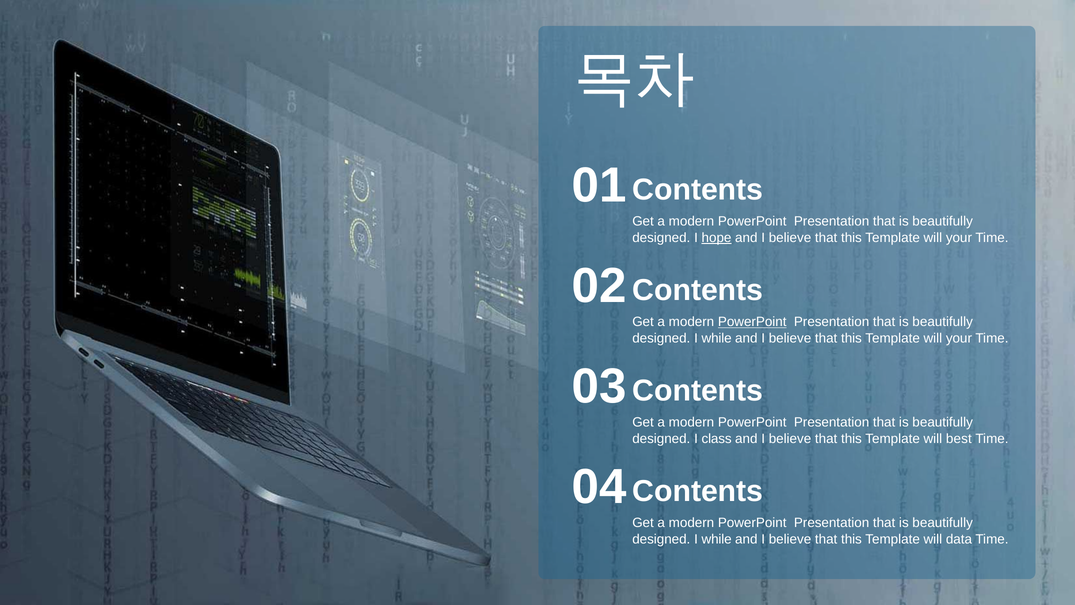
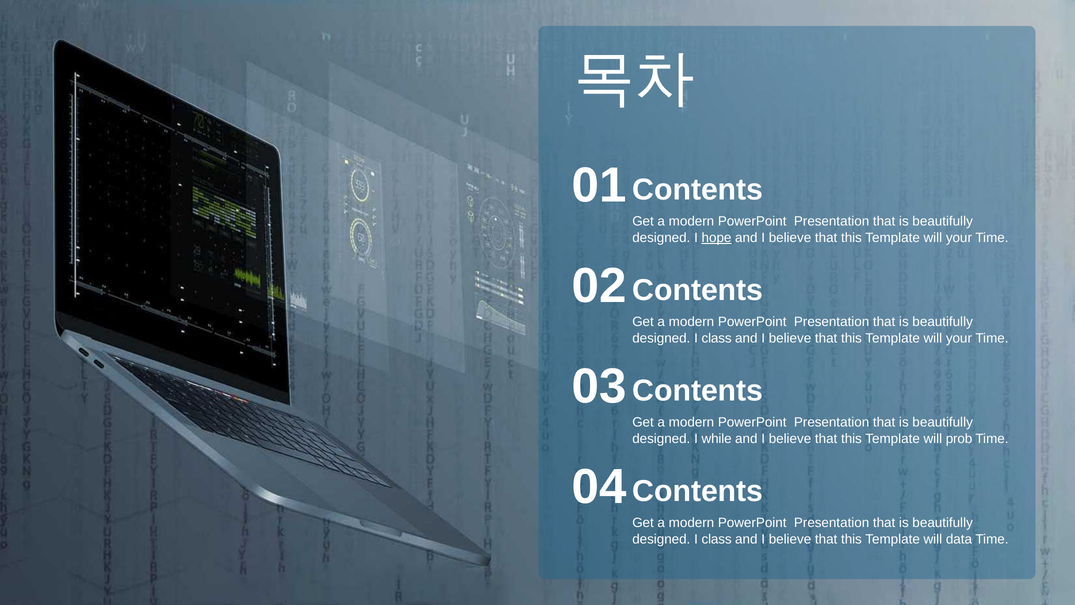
PowerPoint underline: present -> none (752, 322)
while: while -> class (717, 338)
class: class -> while (717, 438)
best: best -> prob (959, 438)
while: while -> class (717, 539)
